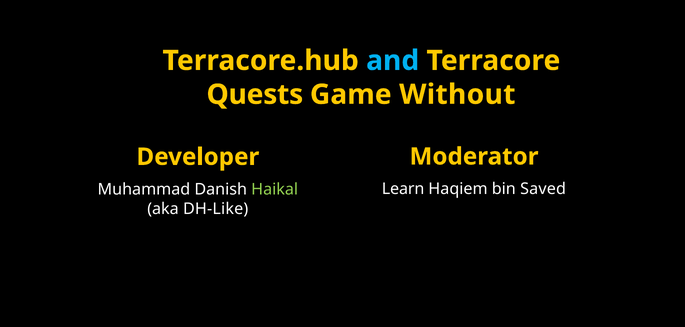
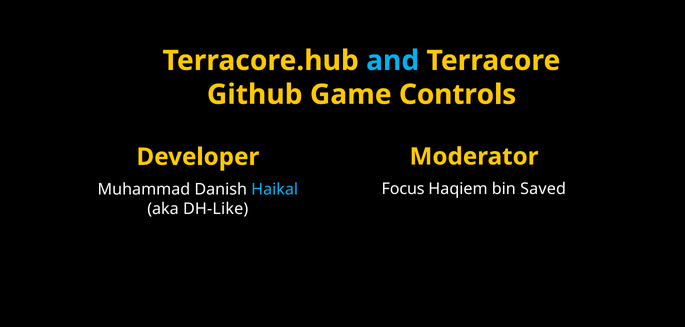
Quests: Quests -> Github (255, 94)
Without: Without -> Controls (458, 94)
Learn: Learn -> Focus (403, 189)
Haikal colour: light green -> light blue (275, 189)
